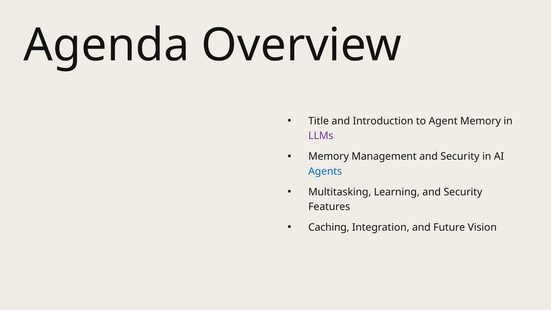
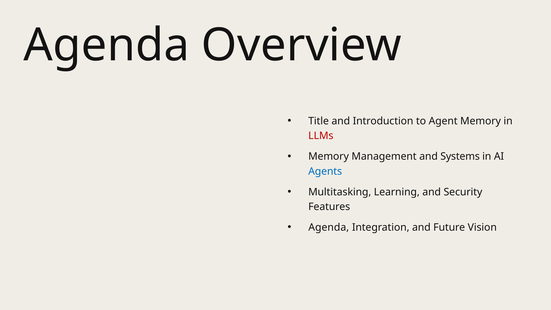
LLMs colour: purple -> red (321, 136)
Management and Security: Security -> Systems (460, 156)
Caching: Caching -> Agenda (329, 227)
